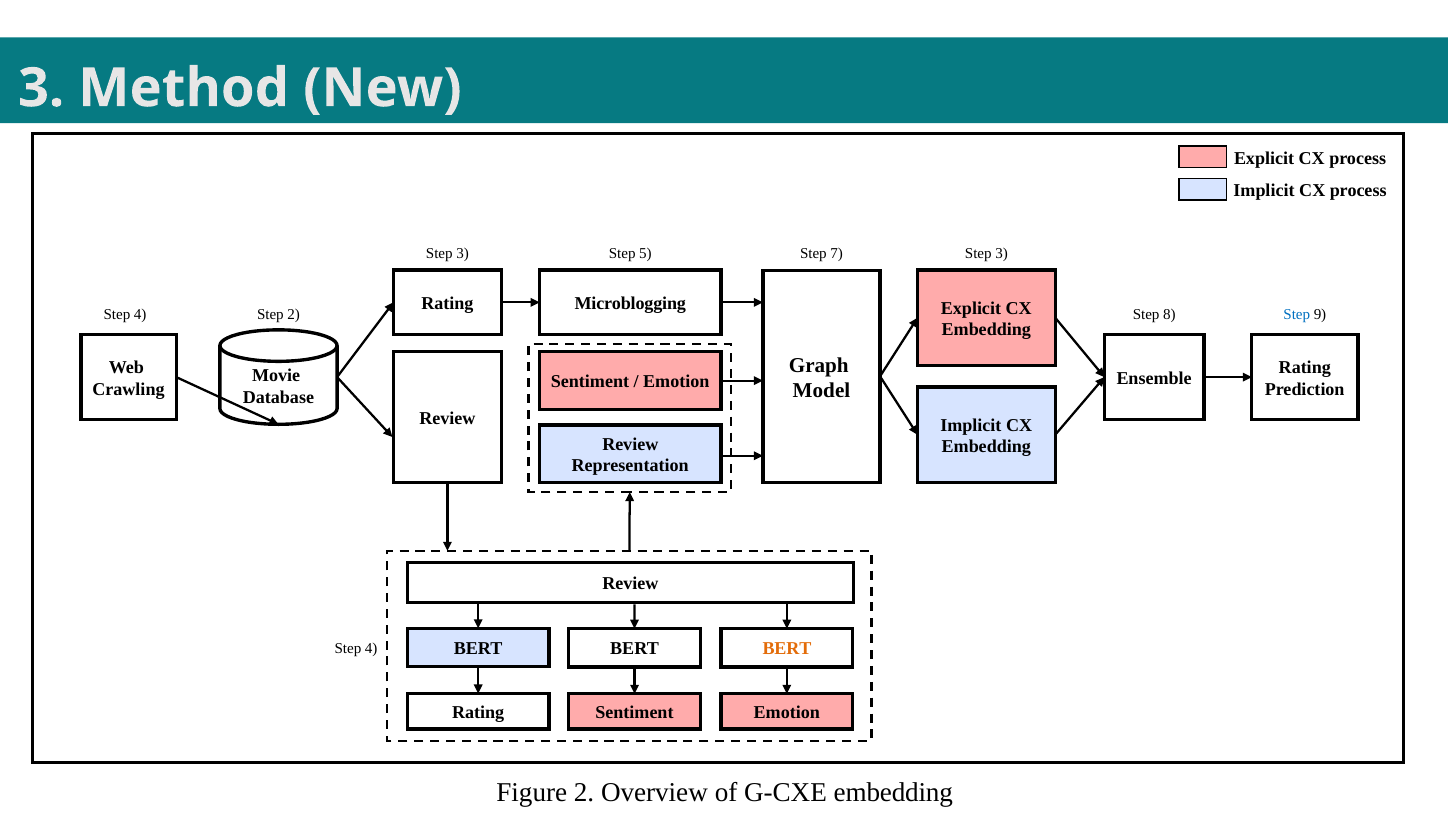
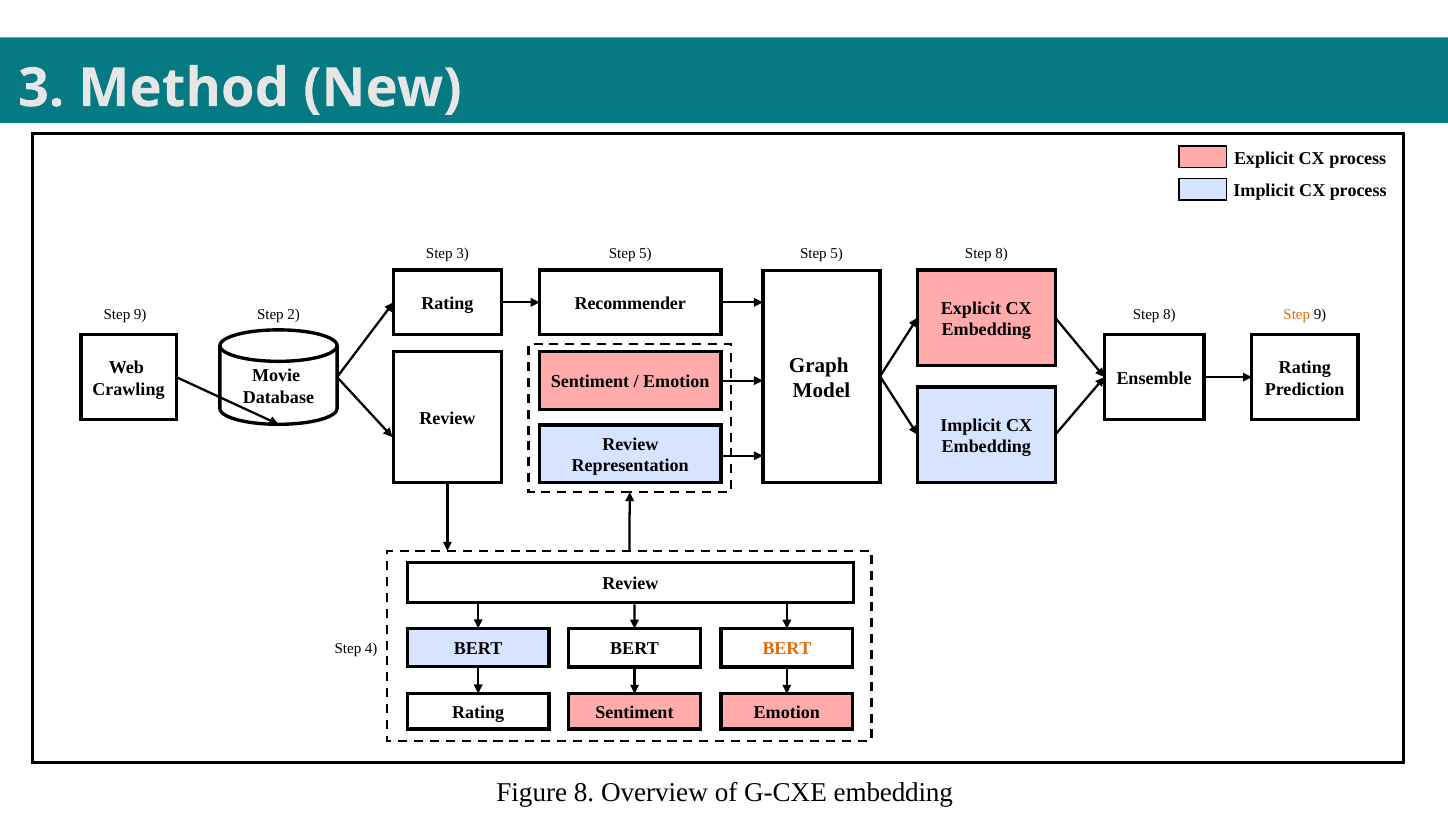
5 Step 7: 7 -> 5 (837, 253)
3: 3 -> 8 (1002, 253)
Microblogging: Microblogging -> Recommender (630, 303)
4: 4 -> 9 (140, 314)
Step colour: blue -> orange (1297, 314)
Figure 2: 2 -> 8 (584, 793)
